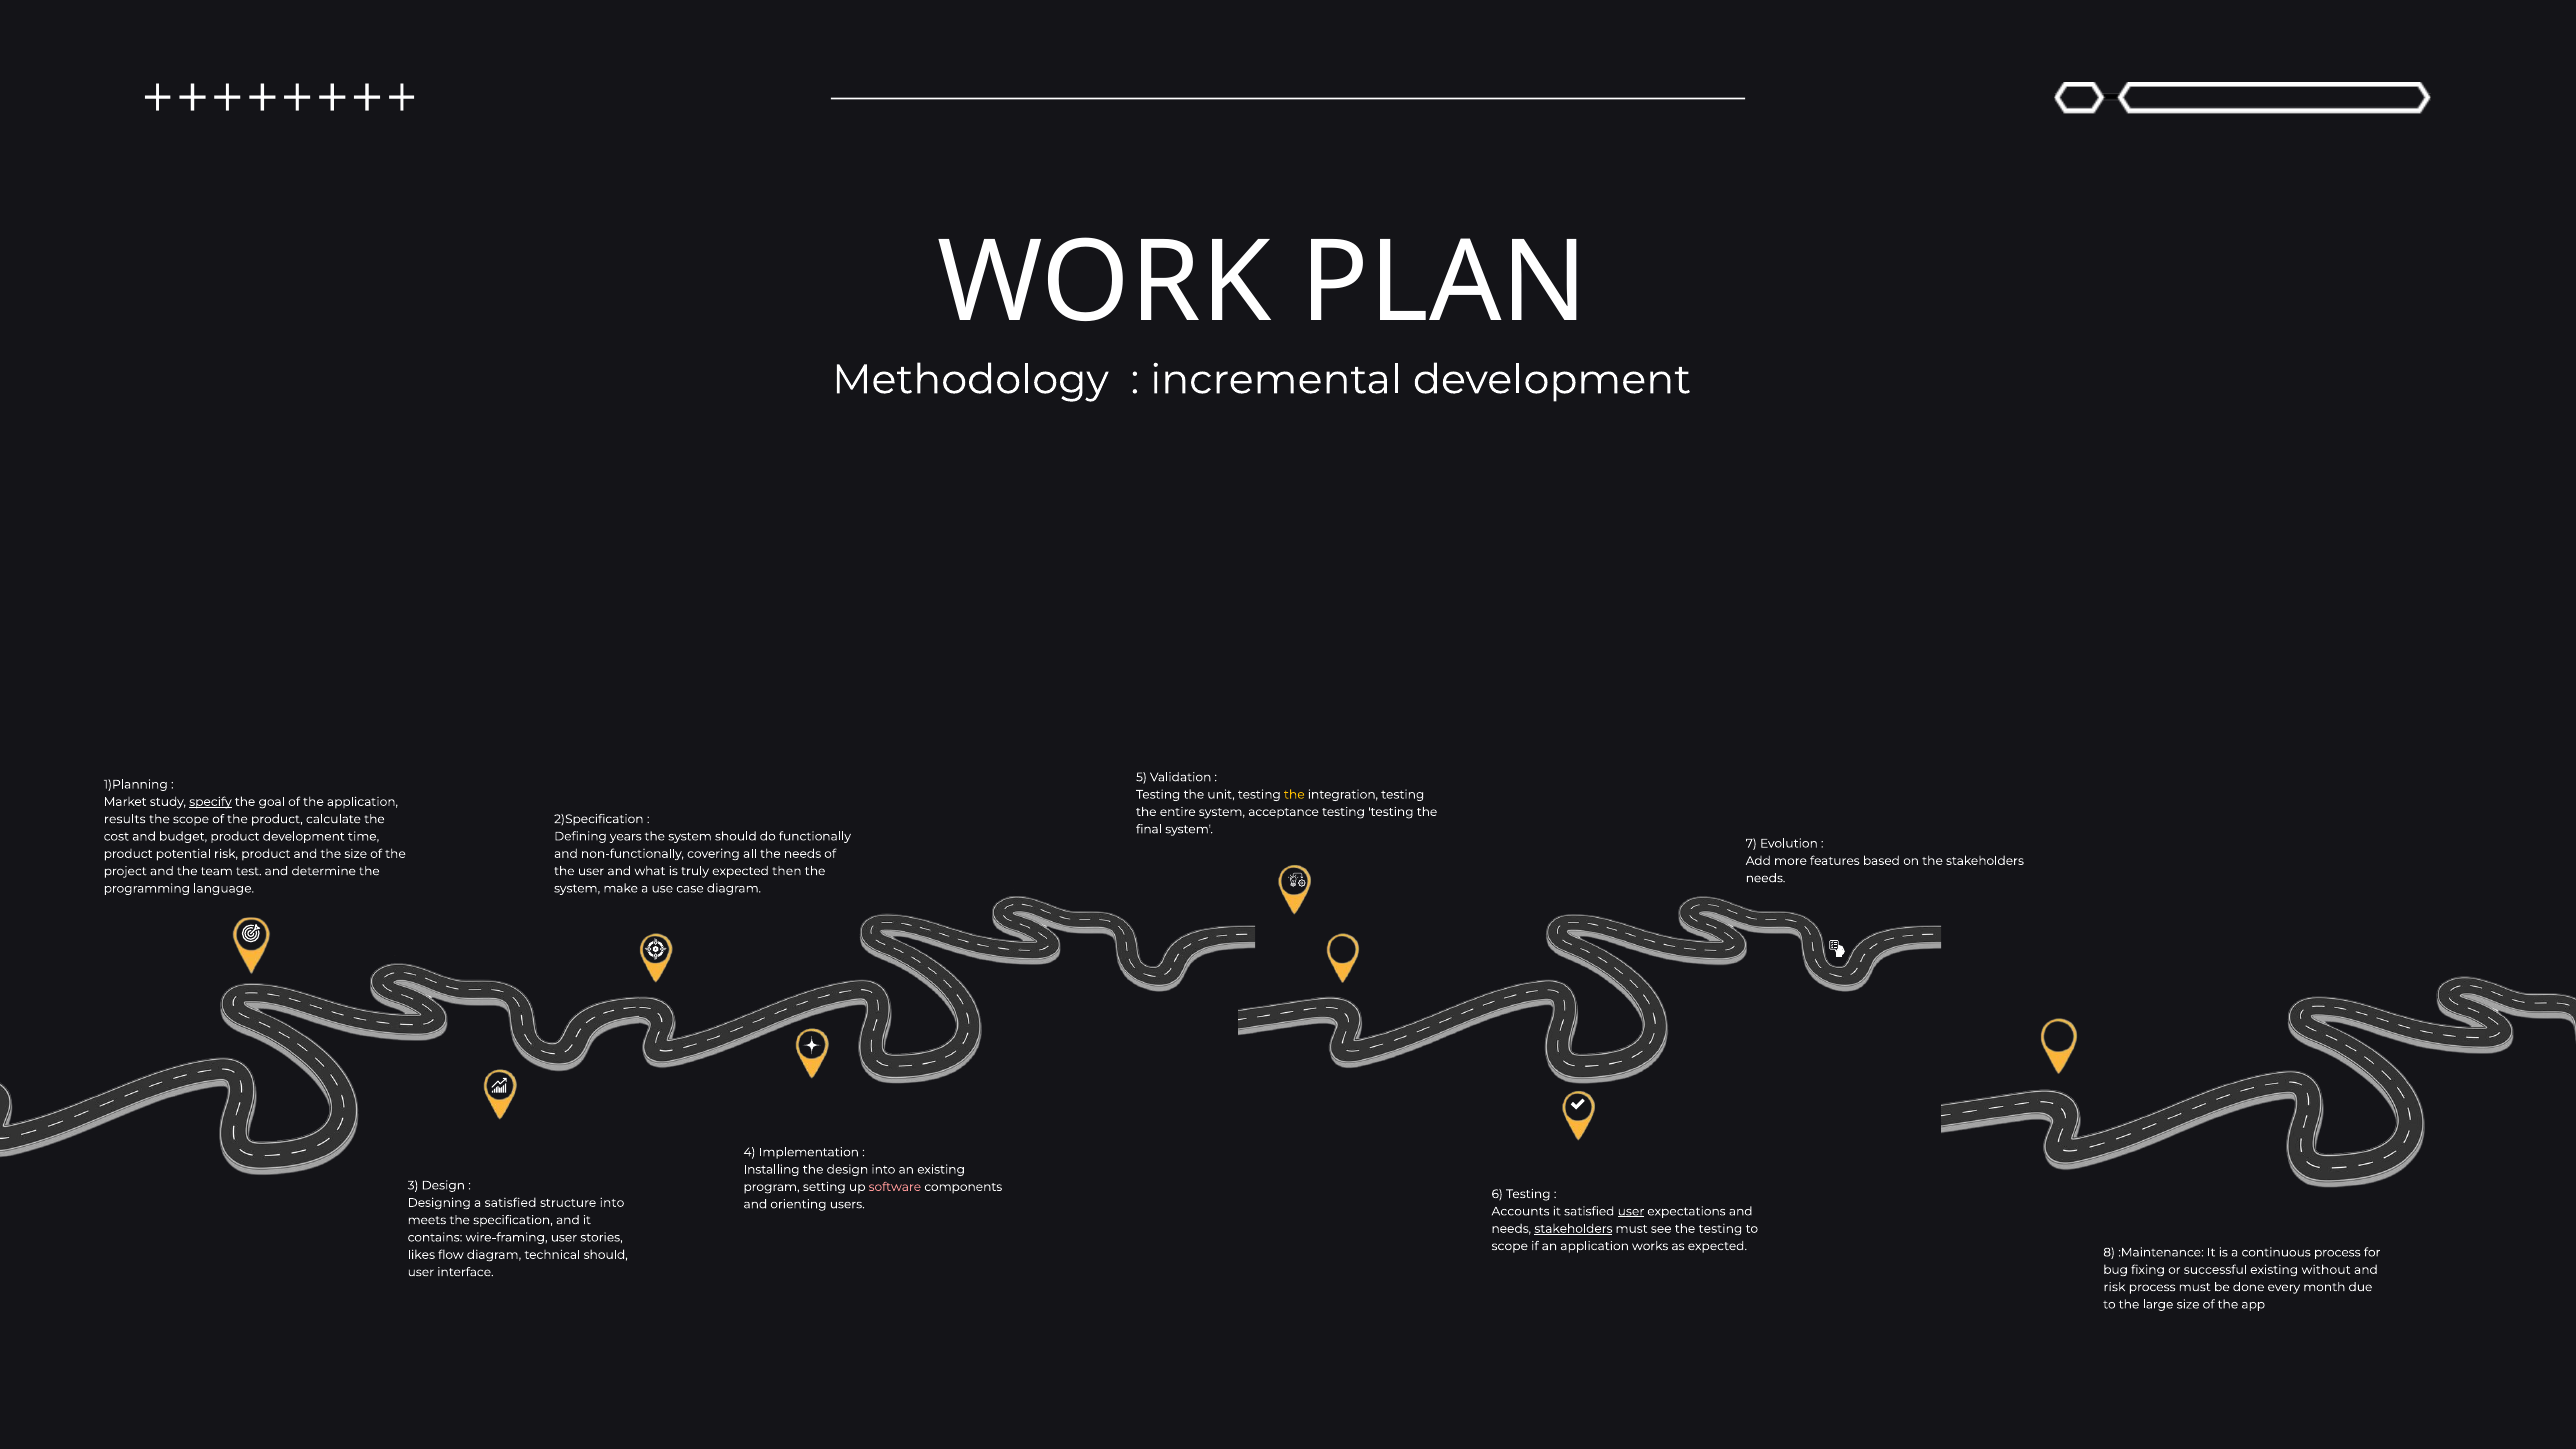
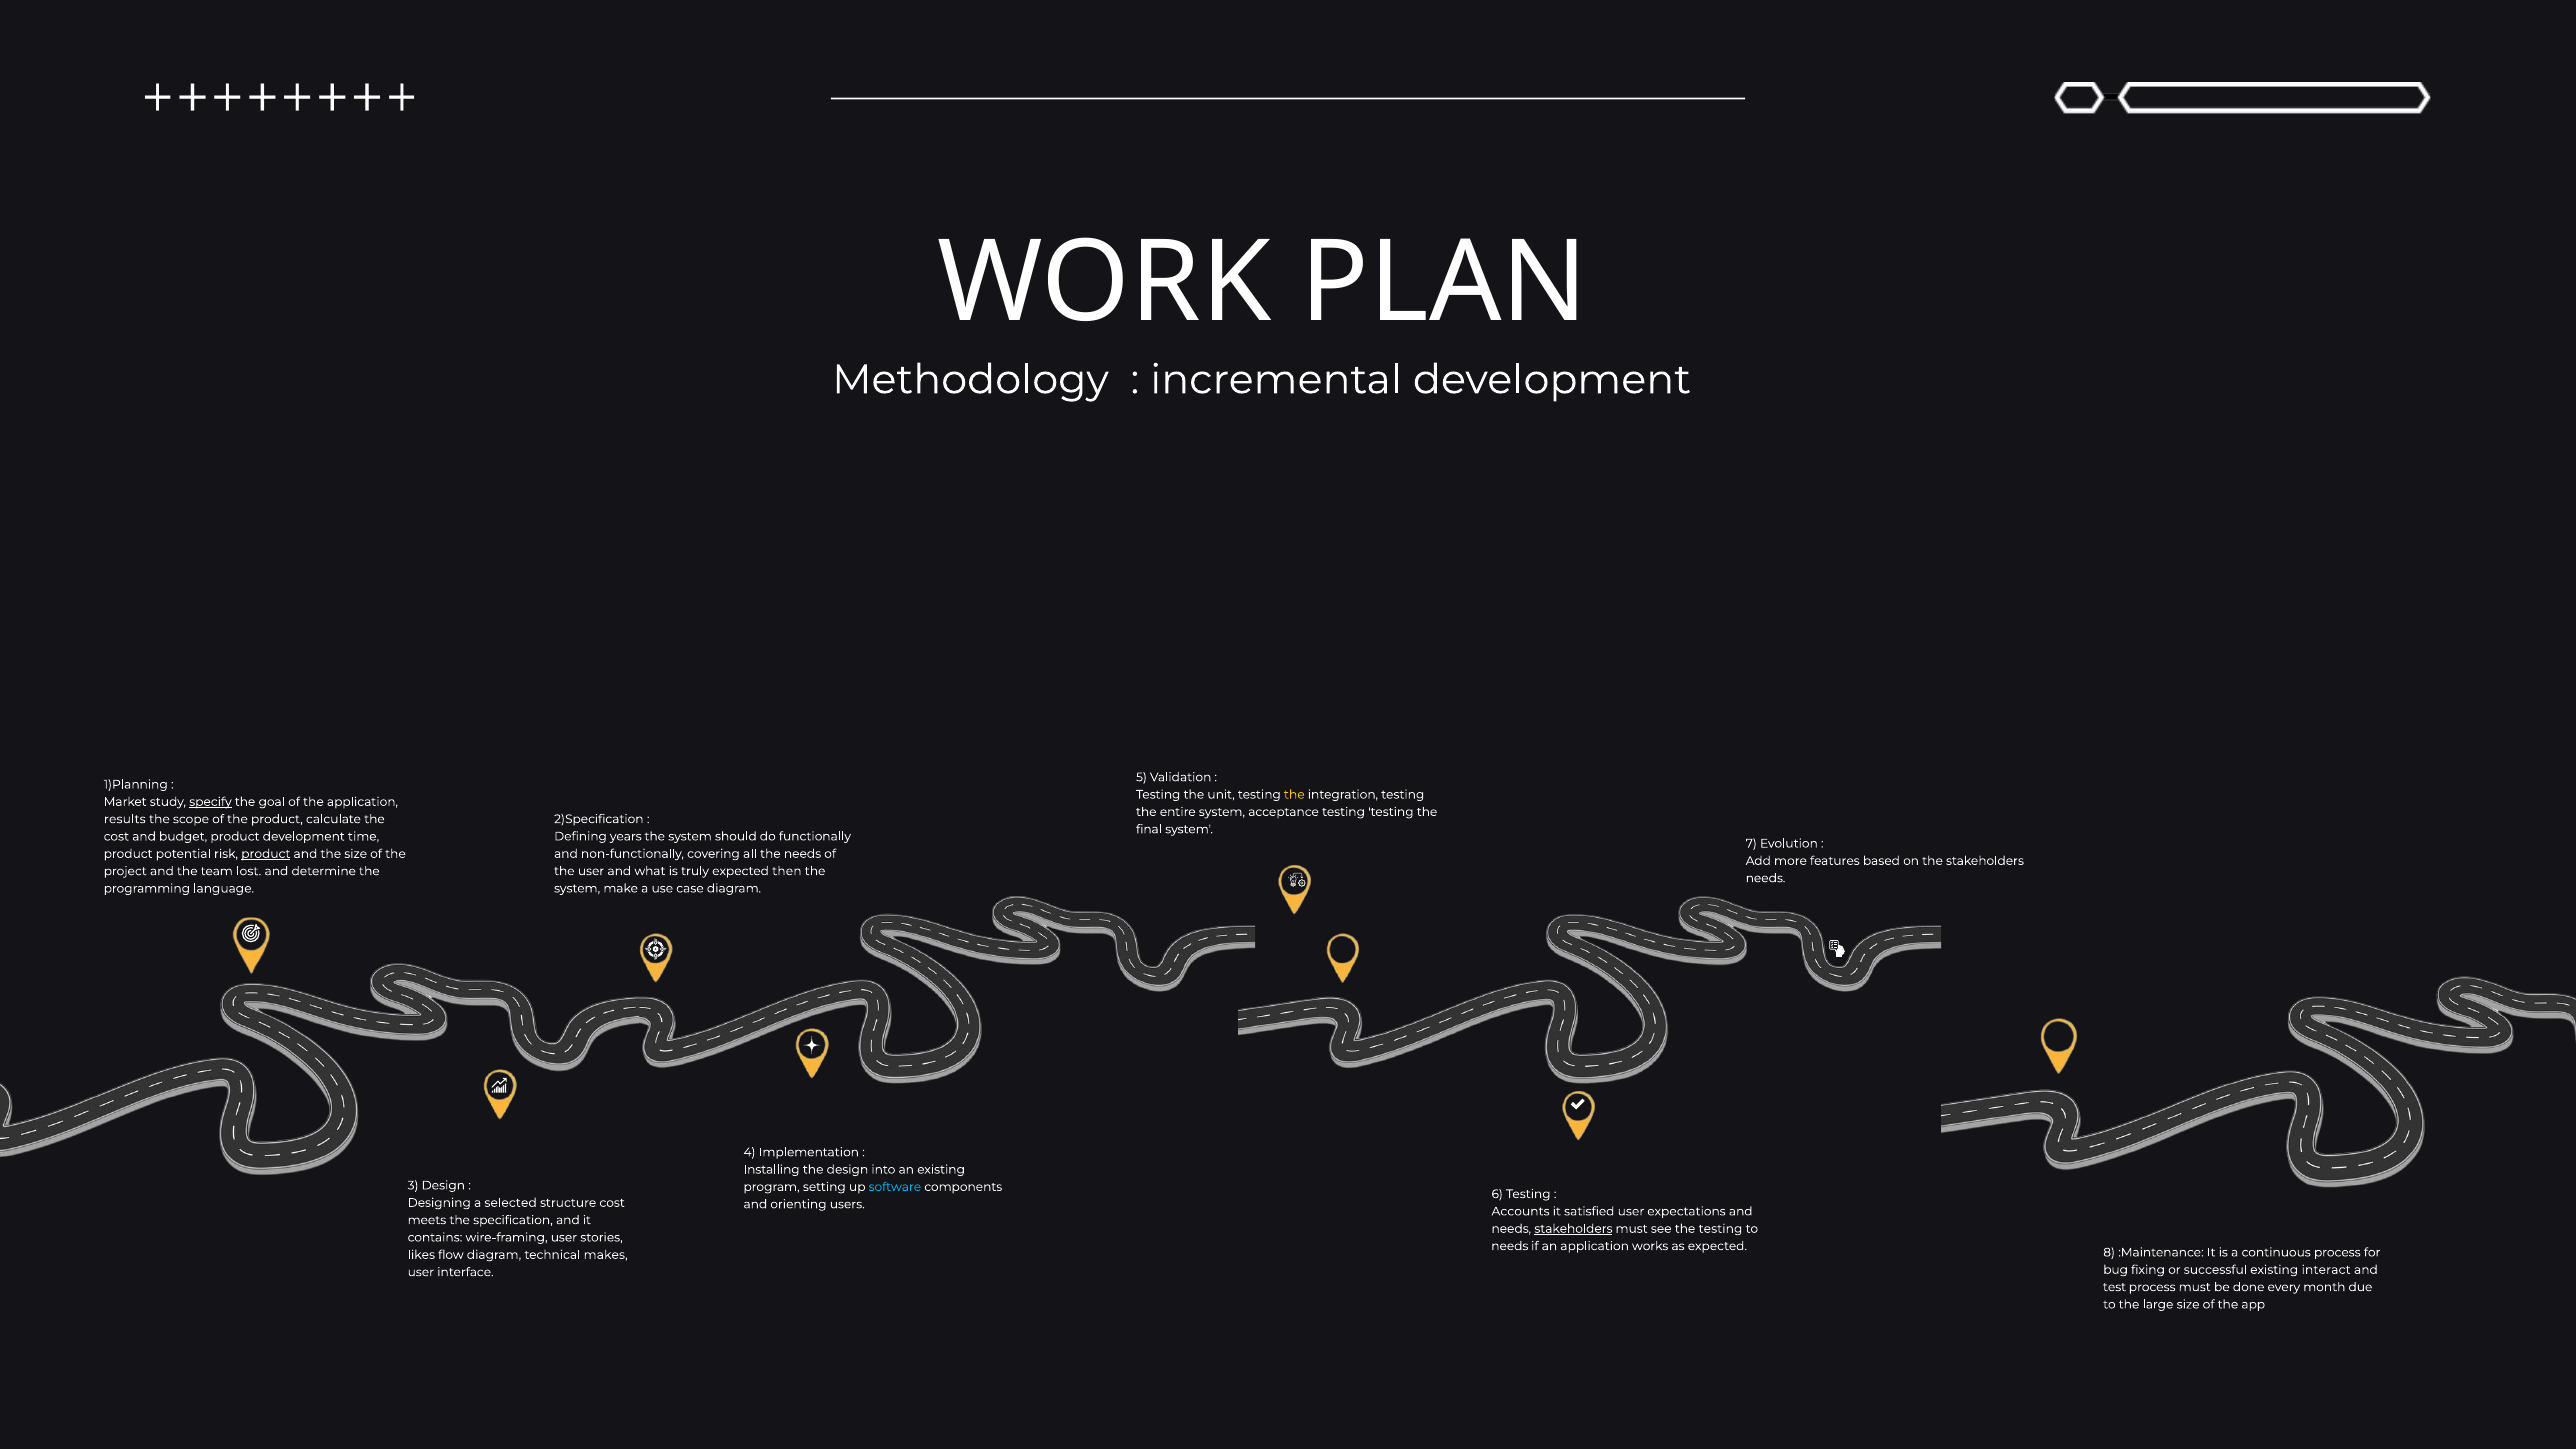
product underline: none -> present (266, 854)
test: test -> lost (249, 871)
software colour: pink -> light blue (895, 1187)
a satisfied: satisfied -> selected (511, 1203)
structure into: into -> cost (612, 1203)
user underline: present -> none (1631, 1211)
scope: scope -> needs (1510, 1246)
technical should: should -> makes (606, 1255)
without: without -> interact (2326, 1270)
risk: risk -> test (2115, 1287)
